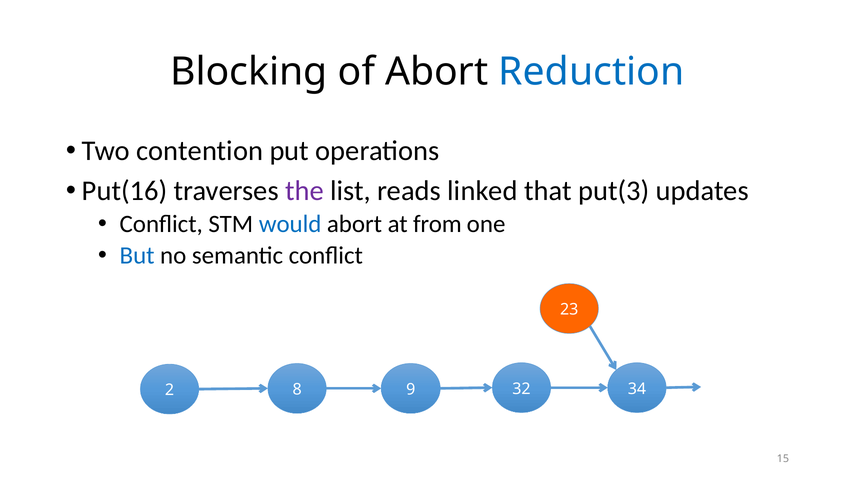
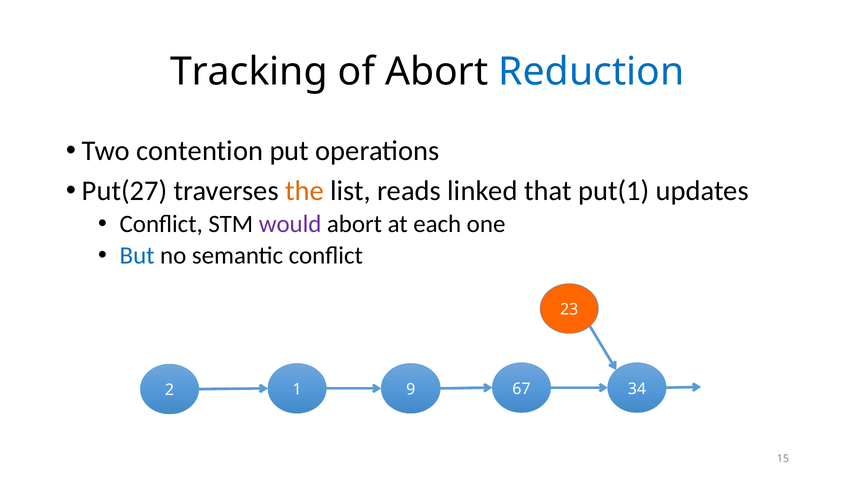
Blocking: Blocking -> Tracking (249, 72)
Put(16: Put(16 -> Put(27 (125, 191)
the colour: purple -> orange (304, 191)
put(3: put(3 -> put(1 (614, 191)
would colour: blue -> purple (290, 224)
from: from -> each (437, 224)
8: 8 -> 1 (297, 389)
32: 32 -> 67 (522, 389)
